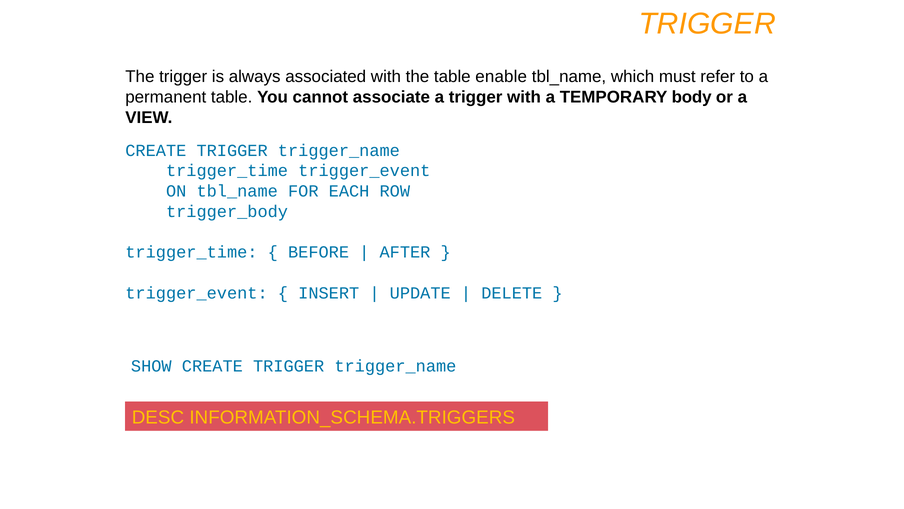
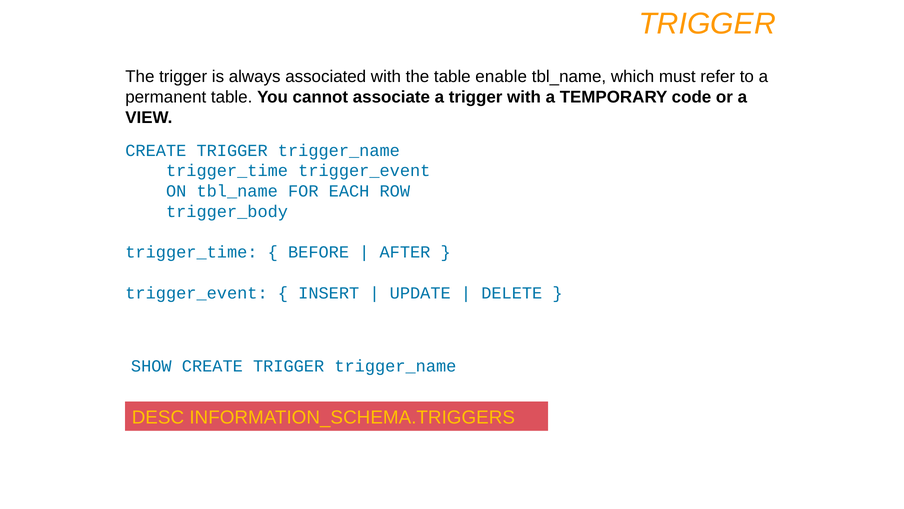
body: body -> code (692, 97)
